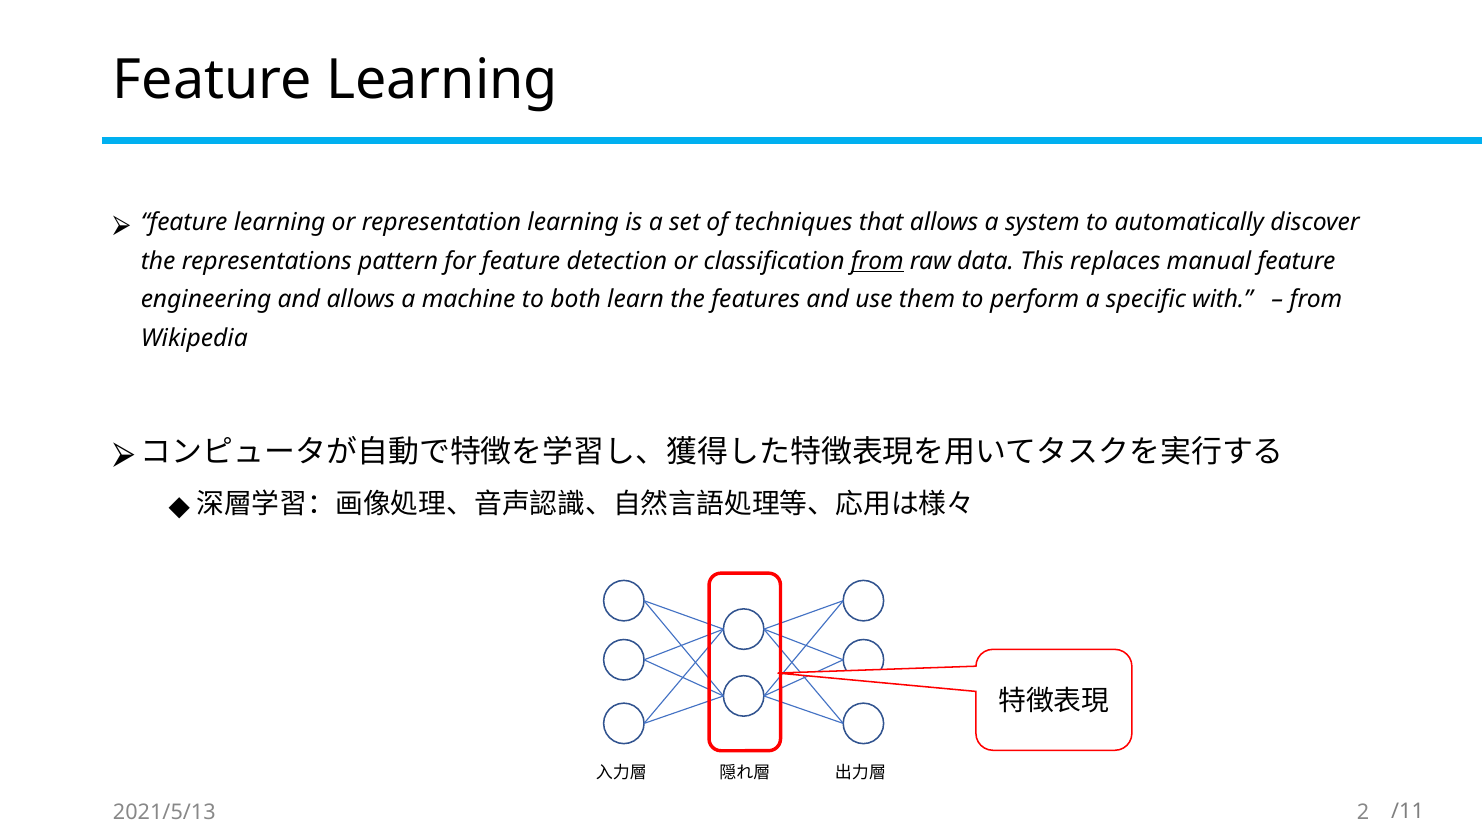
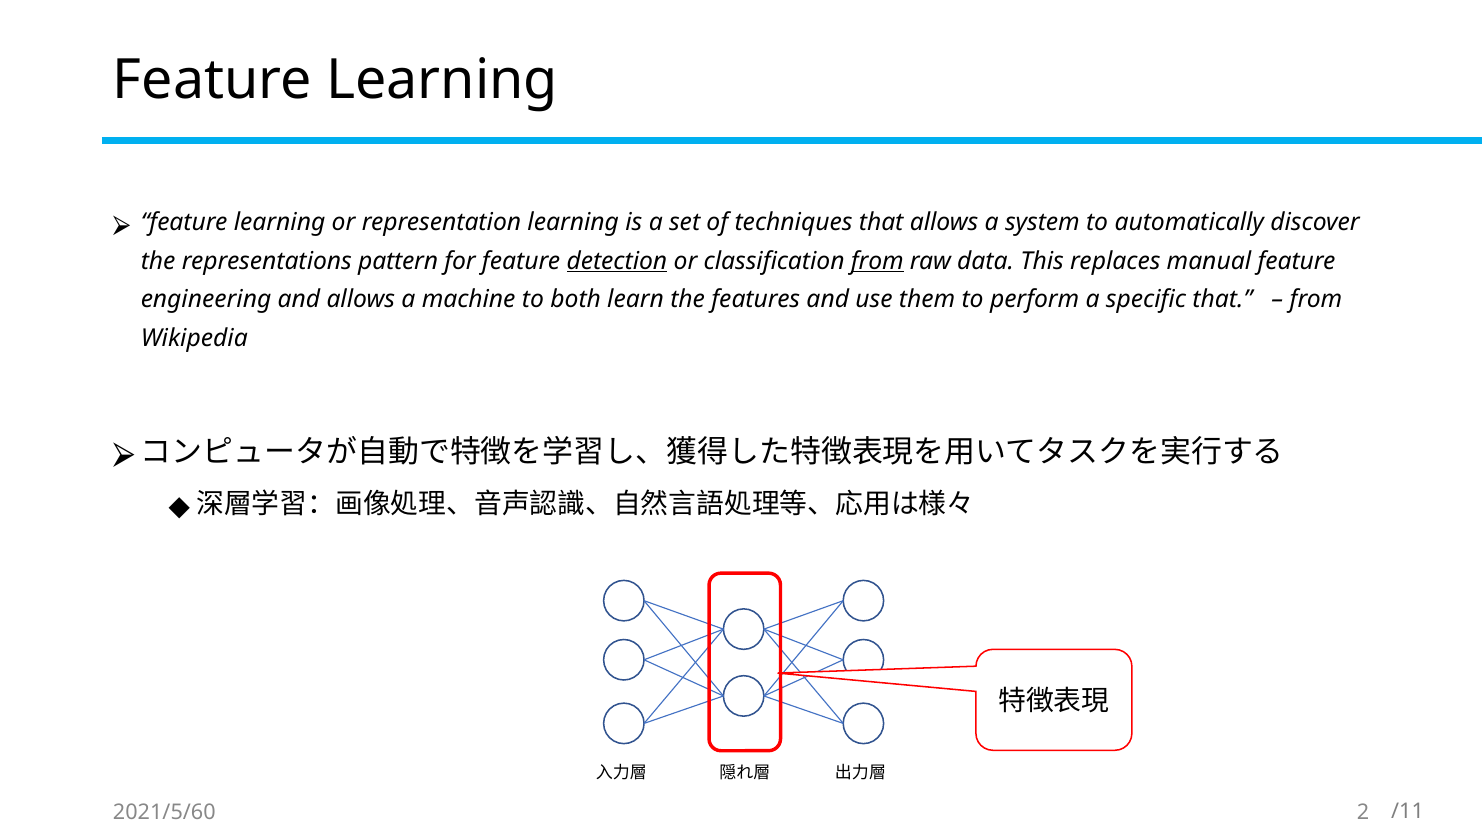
detection underline: none -> present (617, 261)
specific with: with -> that (1222, 300)
2021/5/13: 2021/5/13 -> 2021/5/60 (164, 813)
